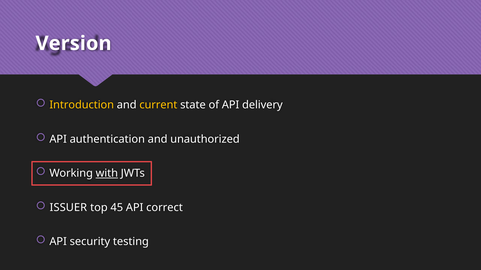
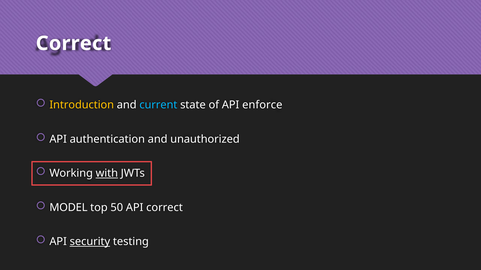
Version: Version -> Correct (73, 43)
current colour: yellow -> light blue (158, 105)
delivery: delivery -> enforce (262, 105)
ISSUER: ISSUER -> MODEL (68, 208)
45: 45 -> 50 (117, 208)
security underline: none -> present (90, 242)
